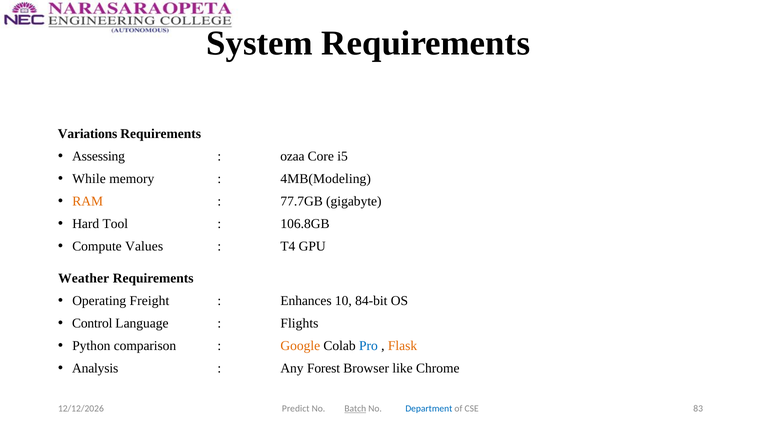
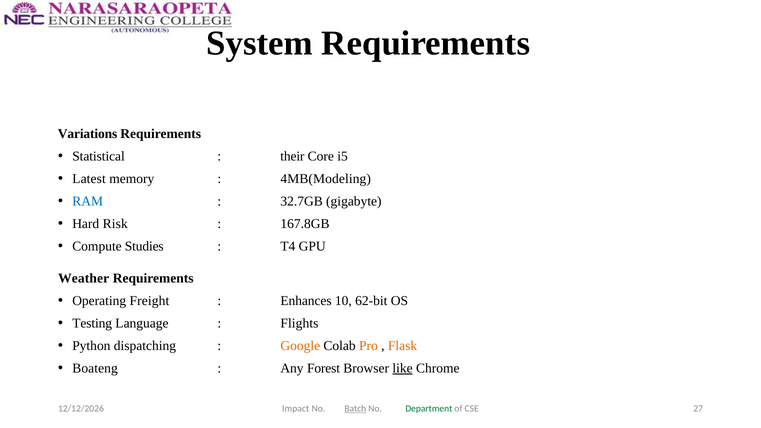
Assessing: Assessing -> Statistical (99, 156)
ozaa: ozaa -> their (292, 156)
While: While -> Latest (89, 179)
RAM colour: orange -> blue (88, 201)
77.7GB: 77.7GB -> 32.7GB (302, 201)
Tool: Tool -> Risk (115, 224)
106.8GB: 106.8GB -> 167.8GB (305, 224)
Values: Values -> Studies (144, 246)
84-bit: 84-bit -> 62-bit (371, 301)
Control: Control -> Testing (92, 323)
comparison: comparison -> dispatching (145, 346)
Pro colour: blue -> orange (368, 346)
Analysis: Analysis -> Boateng (95, 368)
like underline: none -> present (403, 368)
Predict: Predict -> Impact (296, 409)
Department colour: blue -> green (429, 409)
83: 83 -> 27 (698, 409)
